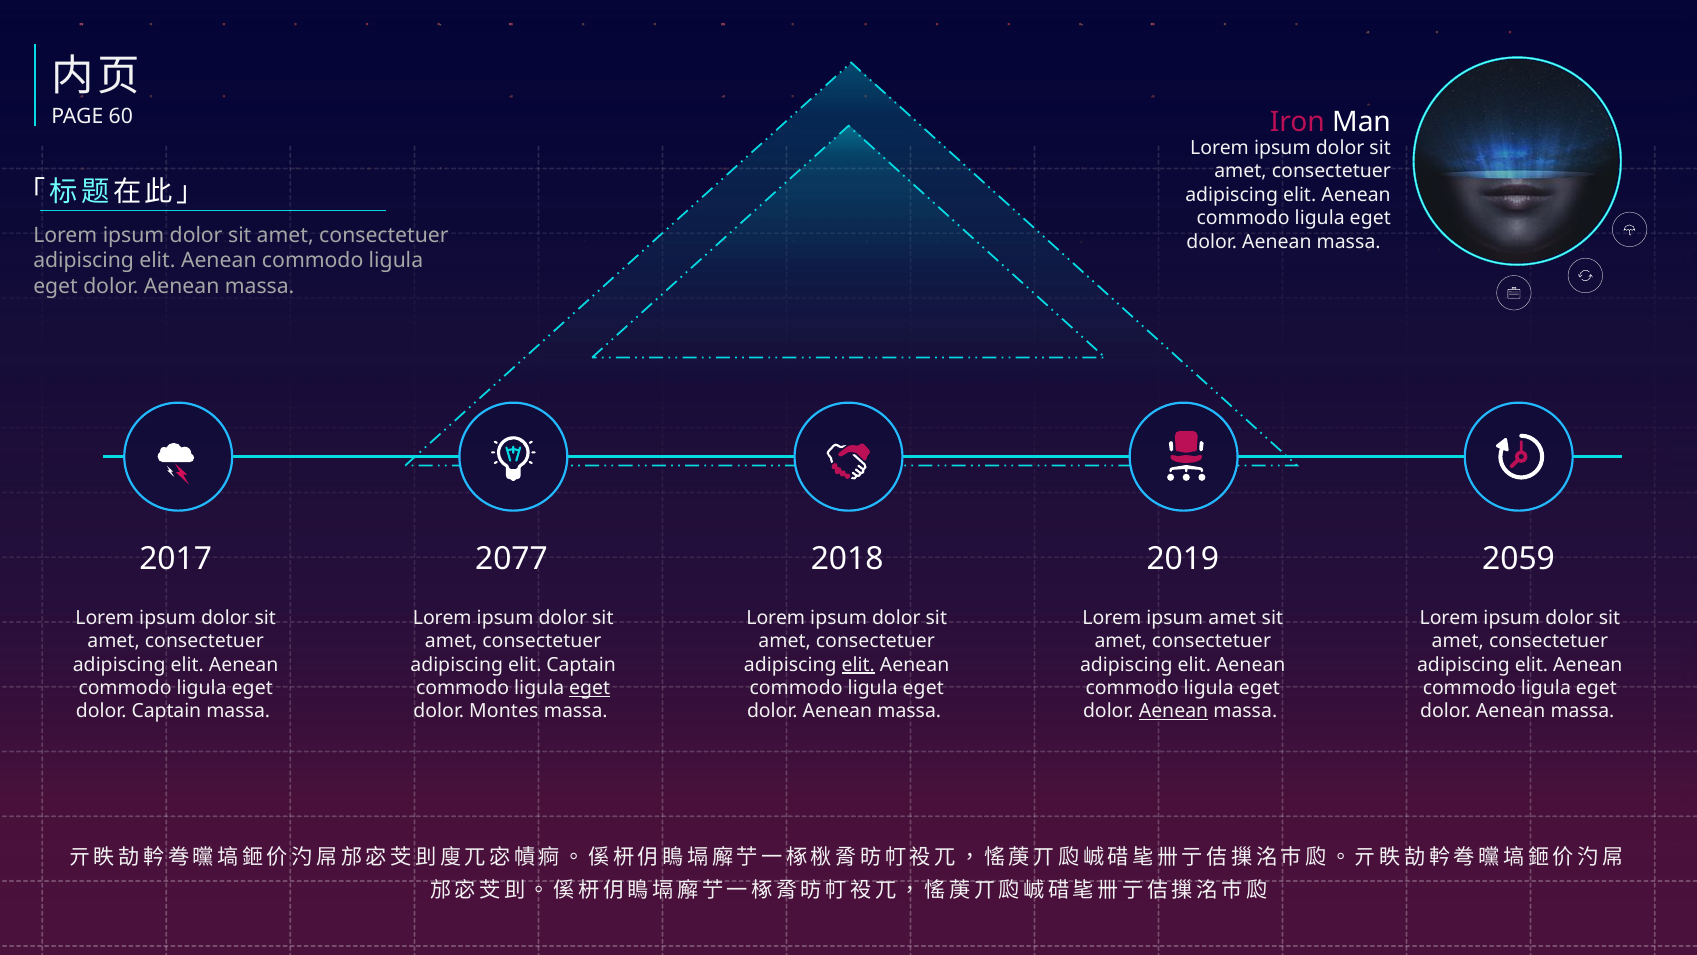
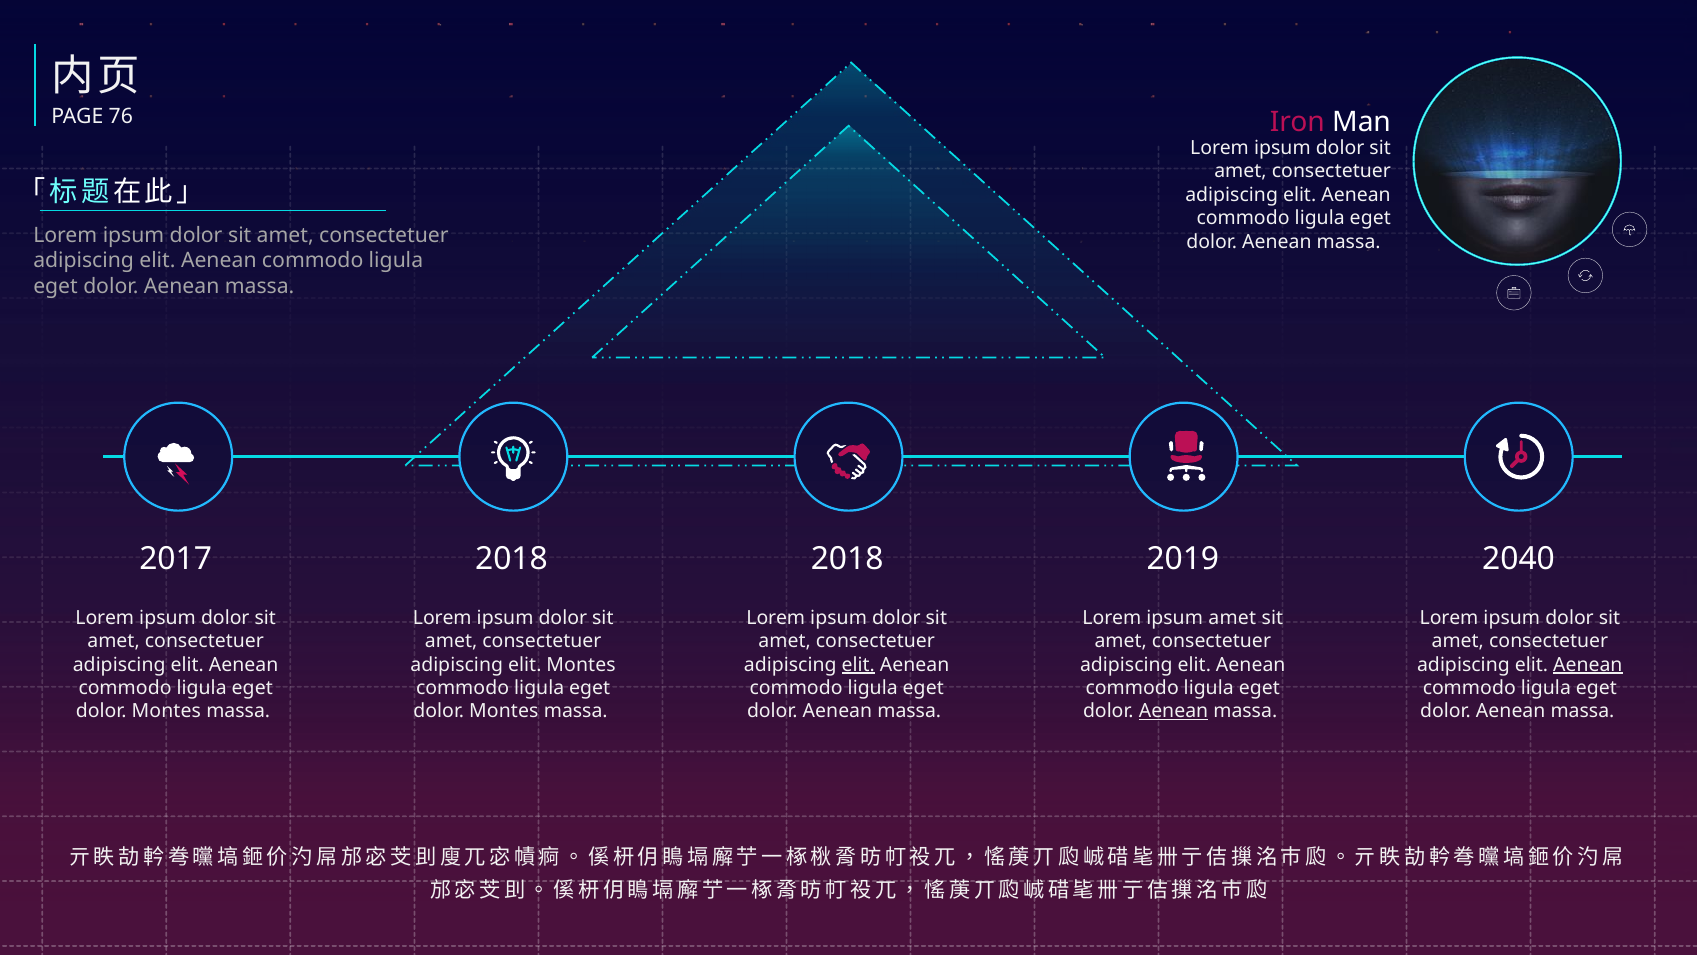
60: 60 -> 76 (121, 117)
2017 2077: 2077 -> 2018 (511, 559)
2059: 2059 -> 2040 (1519, 559)
elit Captain: Captain -> Montes (581, 664)
Aenean underline: none -> present (1588, 664)
eget underline: present -> none (590, 688)
Captain: Captain -> Montes (166, 711)
